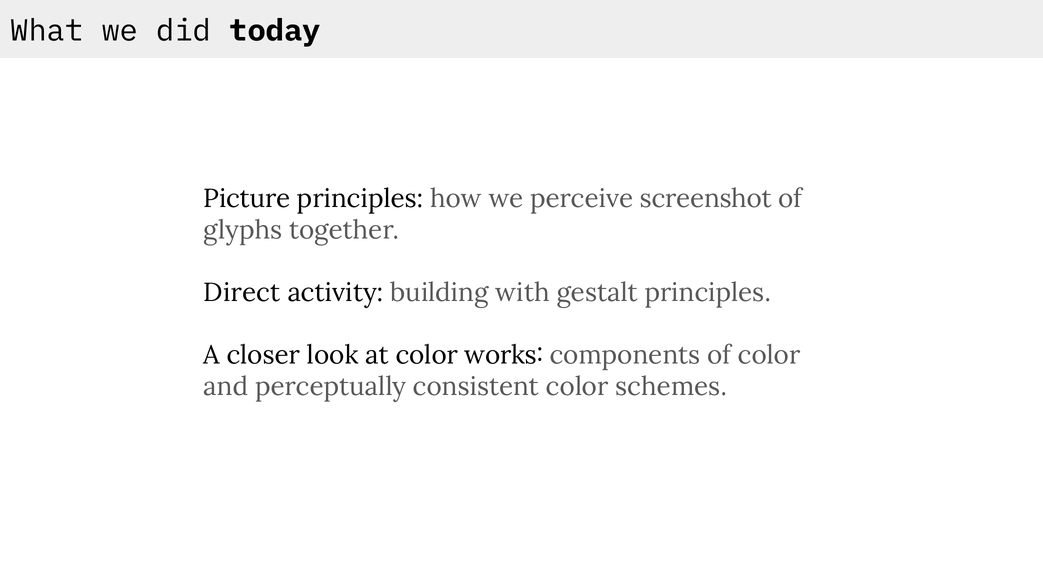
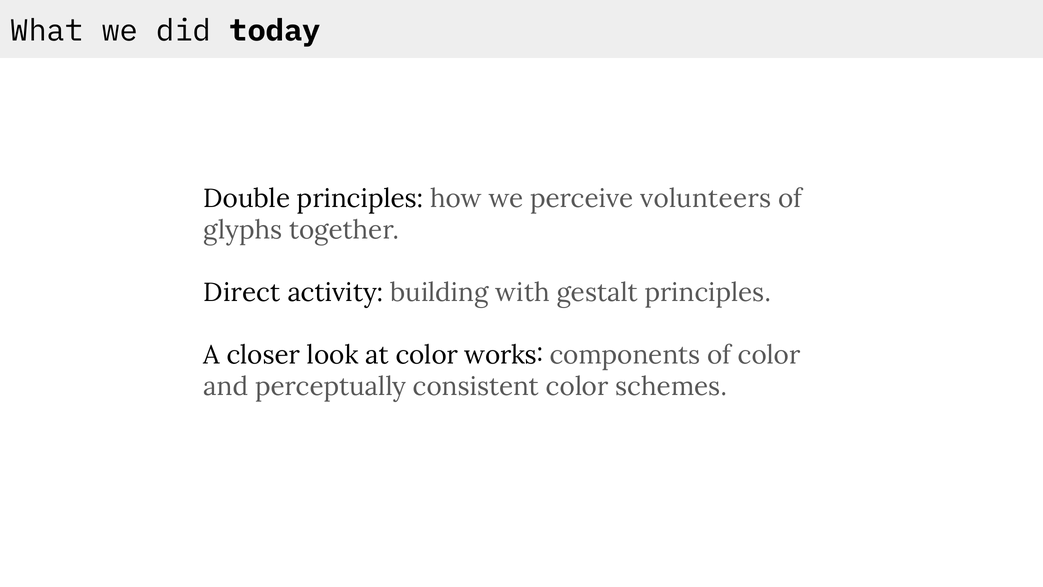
Picture: Picture -> Double (247, 199)
screenshot: screenshot -> volunteers (706, 199)
